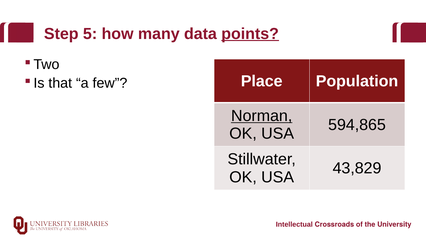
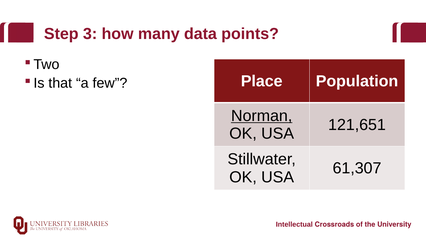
5: 5 -> 3 (90, 34)
points underline: present -> none (250, 34)
594,865: 594,865 -> 121,651 (357, 125)
43,829: 43,829 -> 61,307 (357, 168)
